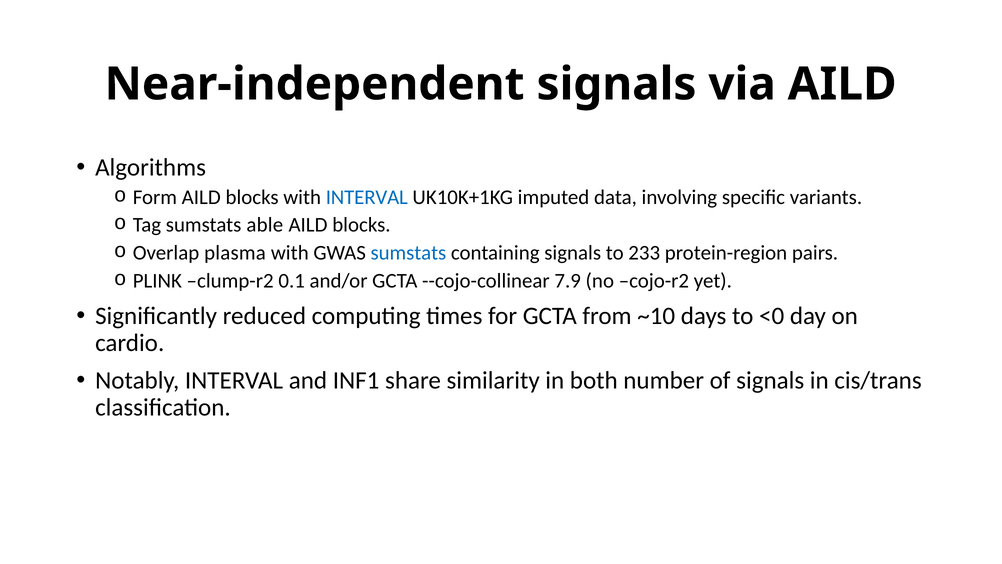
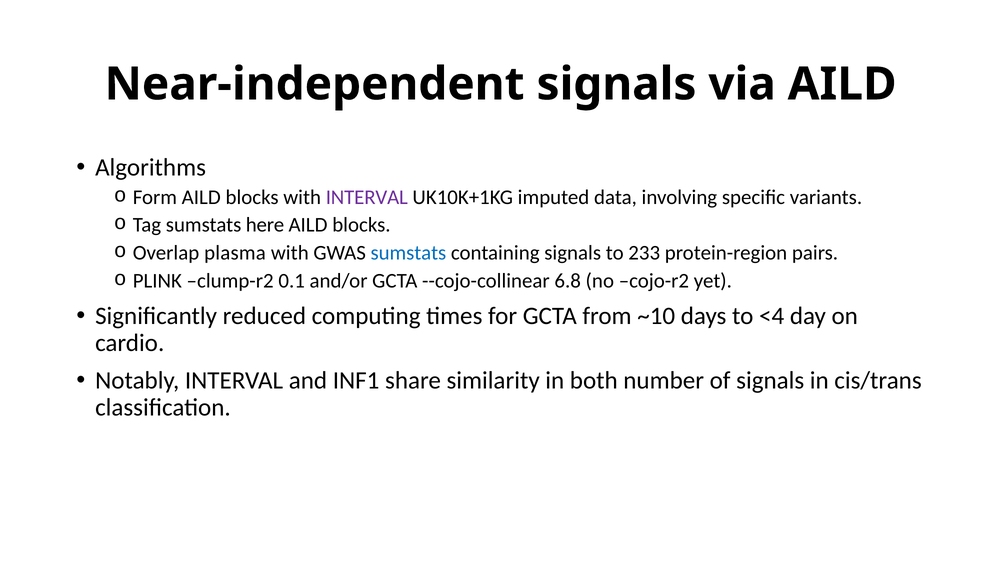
INTERVAL colour: blue -> purple (367, 197)
able: able -> here (265, 225)
7.9: 7.9 -> 6.8 (568, 280)
<0: <0 -> <4 (772, 316)
